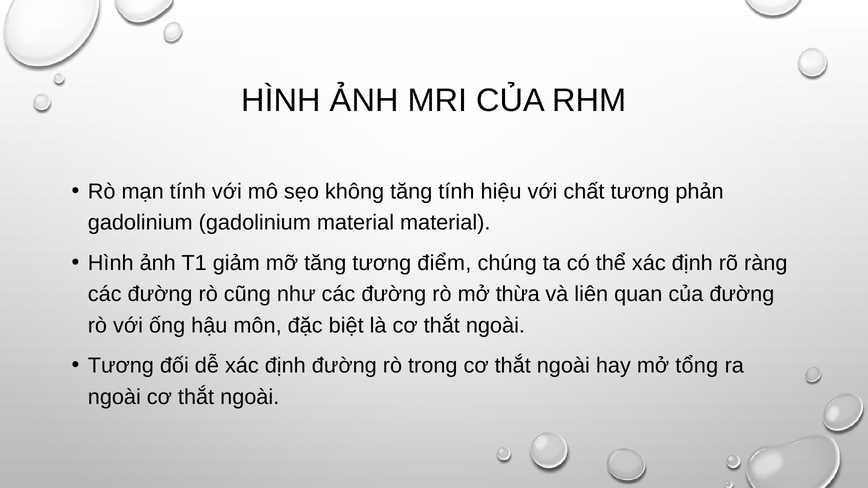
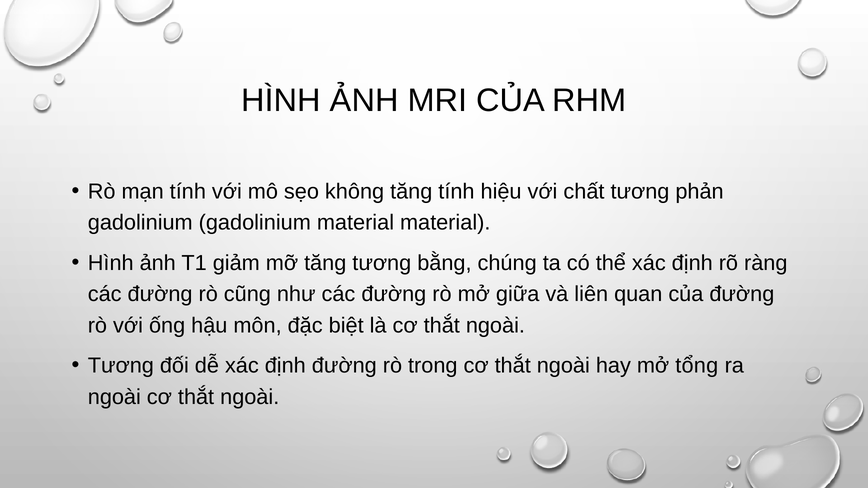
điểm: điểm -> bằng (444, 263)
thừa: thừa -> giữa (518, 294)
